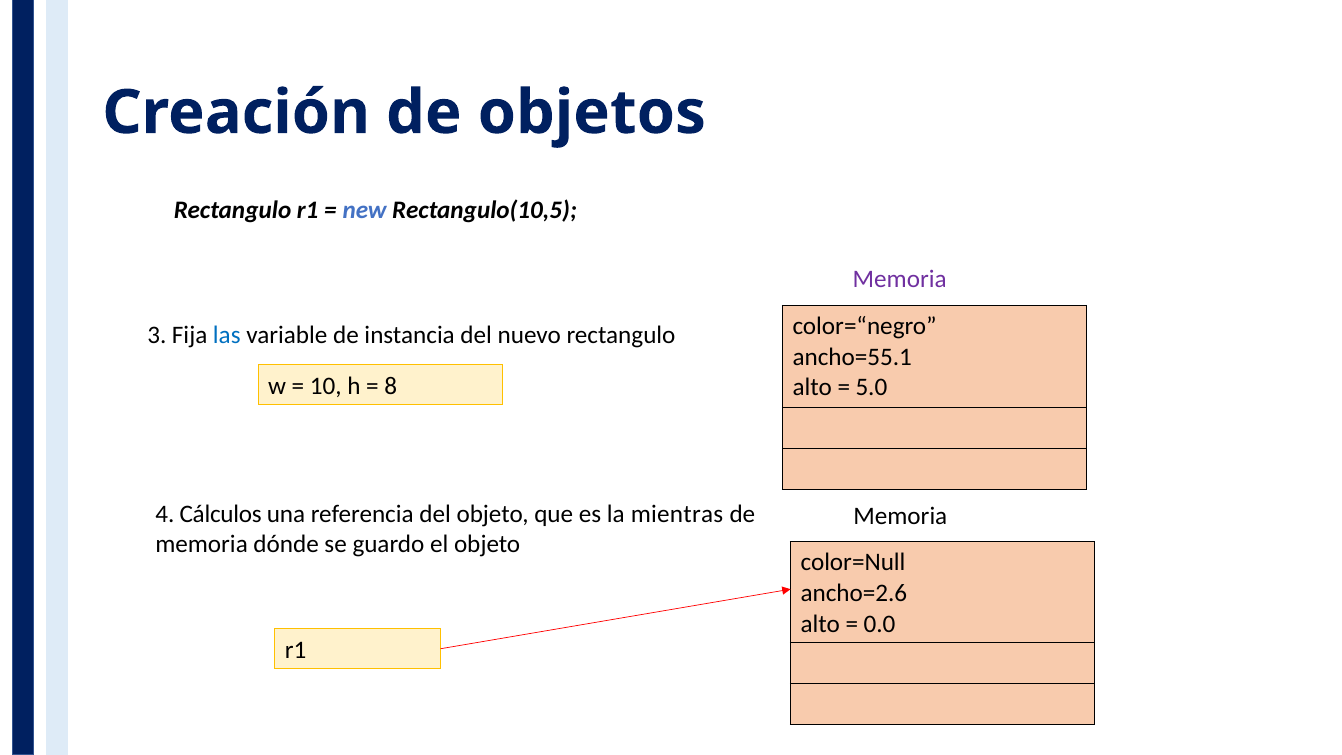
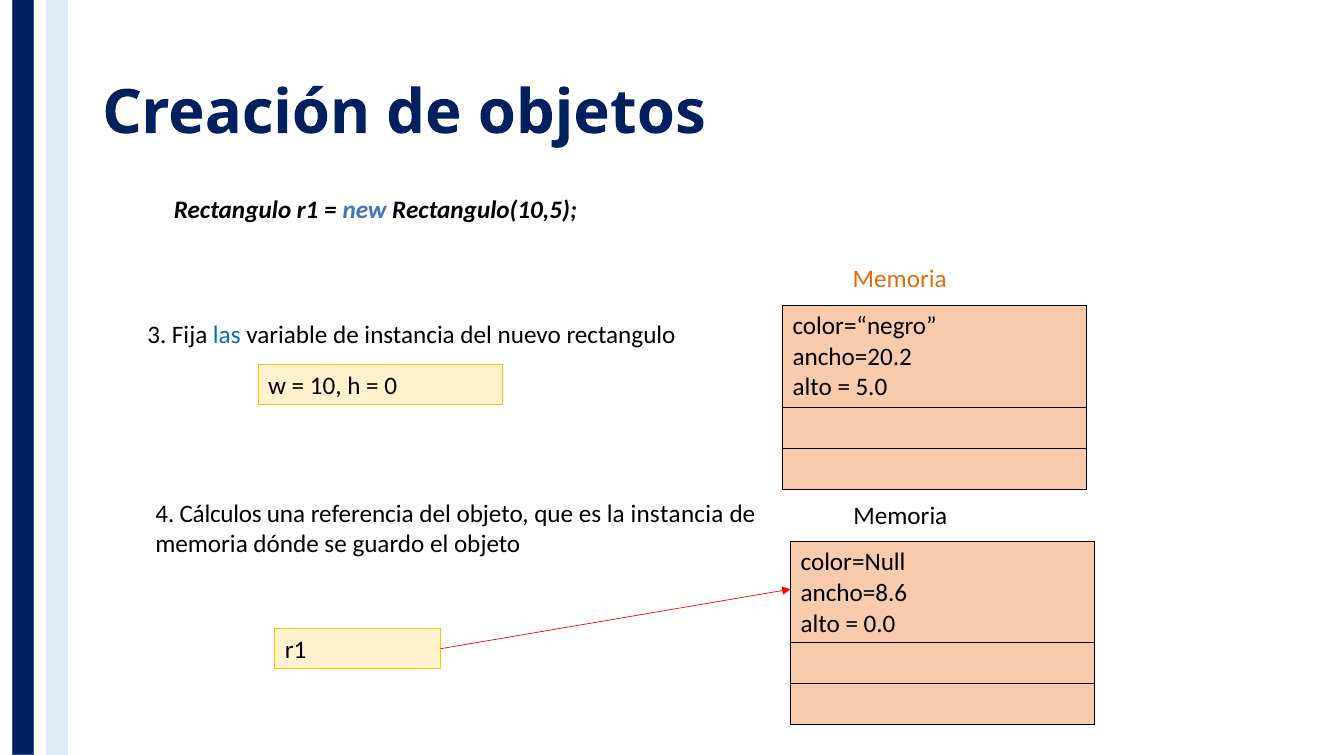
Memoria colour: purple -> orange (900, 279)
ancho=55.1: ancho=55.1 -> ancho=20.2 (852, 357)
8: 8 -> 0 (391, 386)
la mientras: mientras -> instancia (677, 514)
ancho=2.6: ancho=2.6 -> ancho=8.6 (854, 593)
